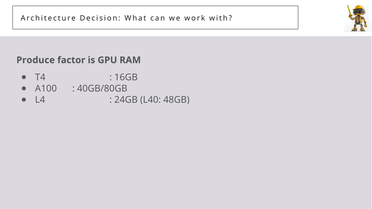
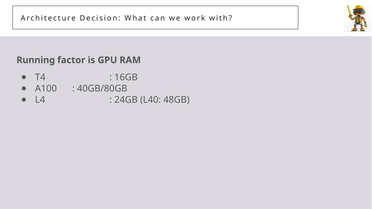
Produce: Produce -> Running (36, 60)
